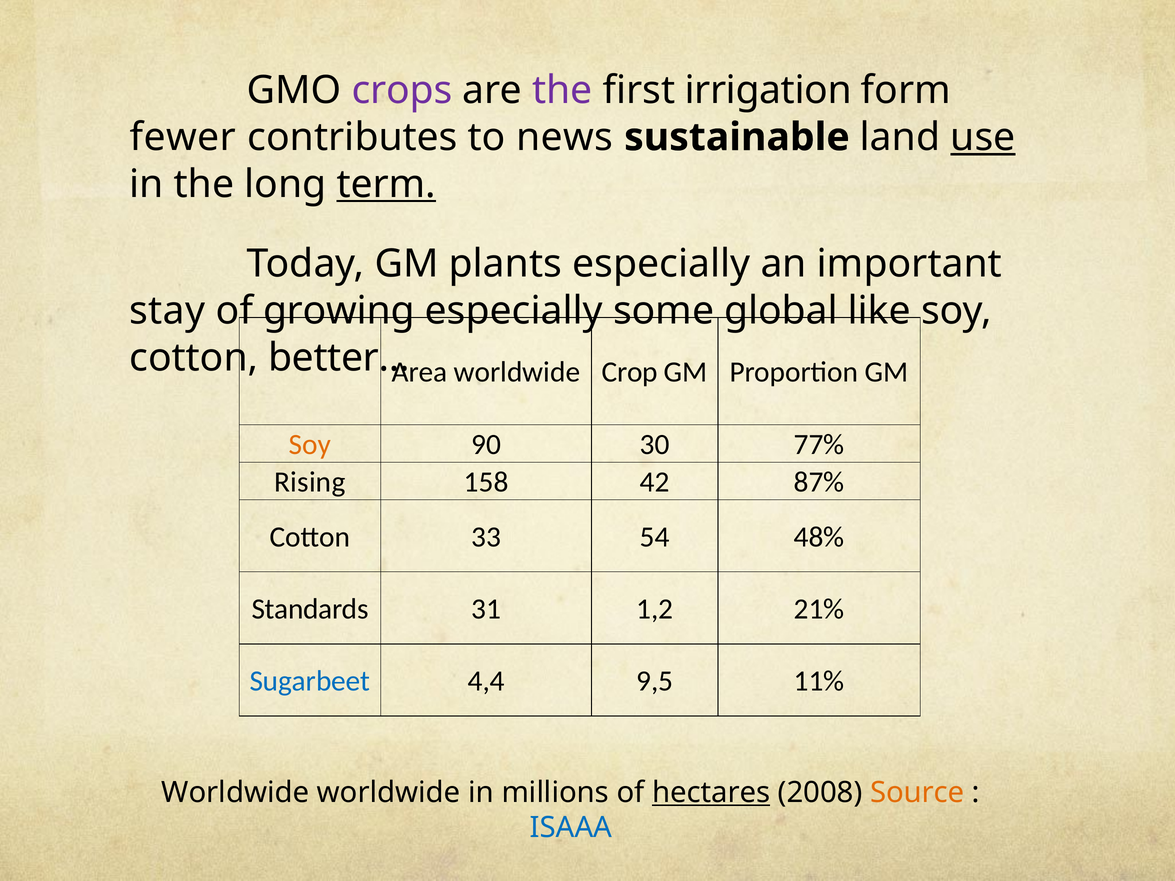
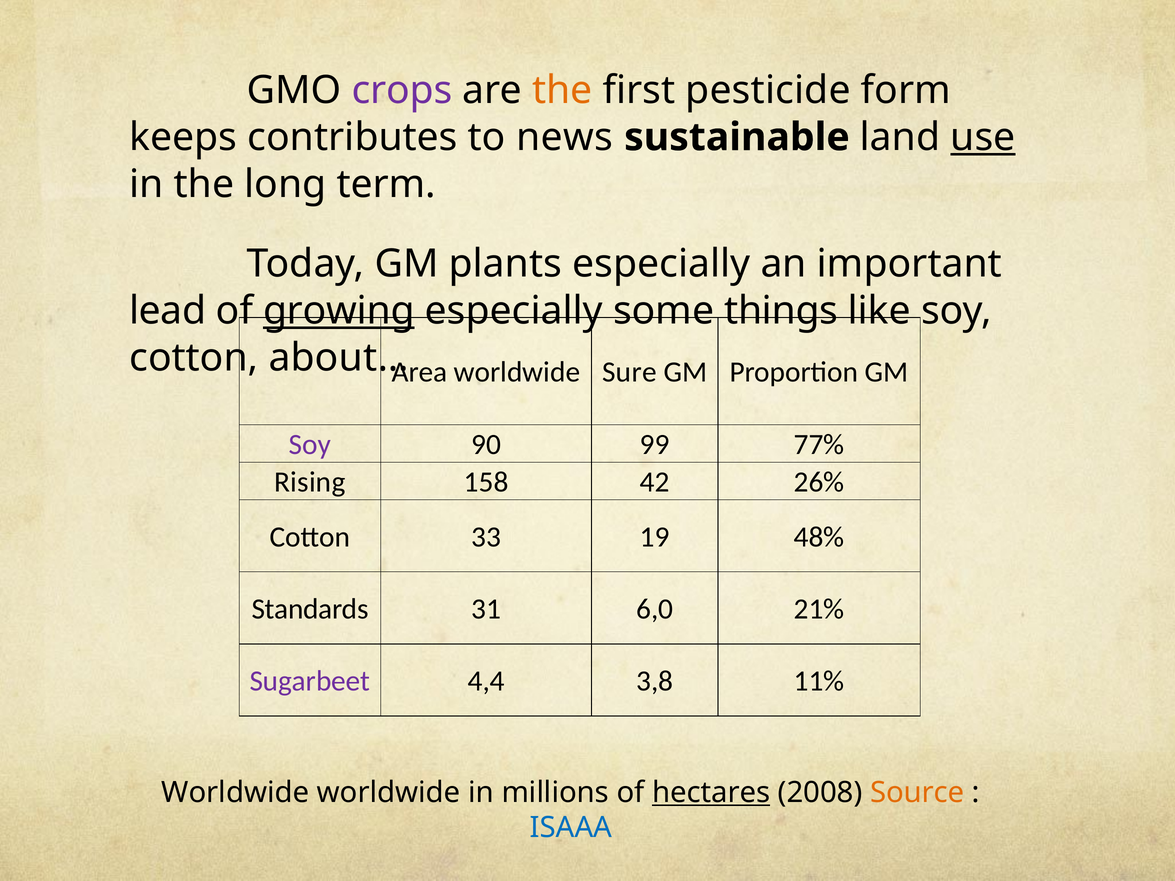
the colour: purple -> orange (562, 90)
irrigation: irrigation -> pesticide (768, 90)
fewer: fewer -> keeps (183, 137)
term underline: present -> none (386, 184)
stay: stay -> lead (168, 311)
growing underline: none -> present (339, 311)
global: global -> things (781, 311)
better…: better… -> about… (339, 358)
Crop: Crop -> Sure (629, 372)
Soy colour: orange -> purple (310, 445)
30: 30 -> 99 (655, 445)
87%: 87% -> 26% (819, 482)
54: 54 -> 19 (655, 537)
1,2: 1,2 -> 6,0 (655, 609)
Sugarbeet colour: blue -> purple (310, 681)
9,5: 9,5 -> 3,8 (655, 681)
